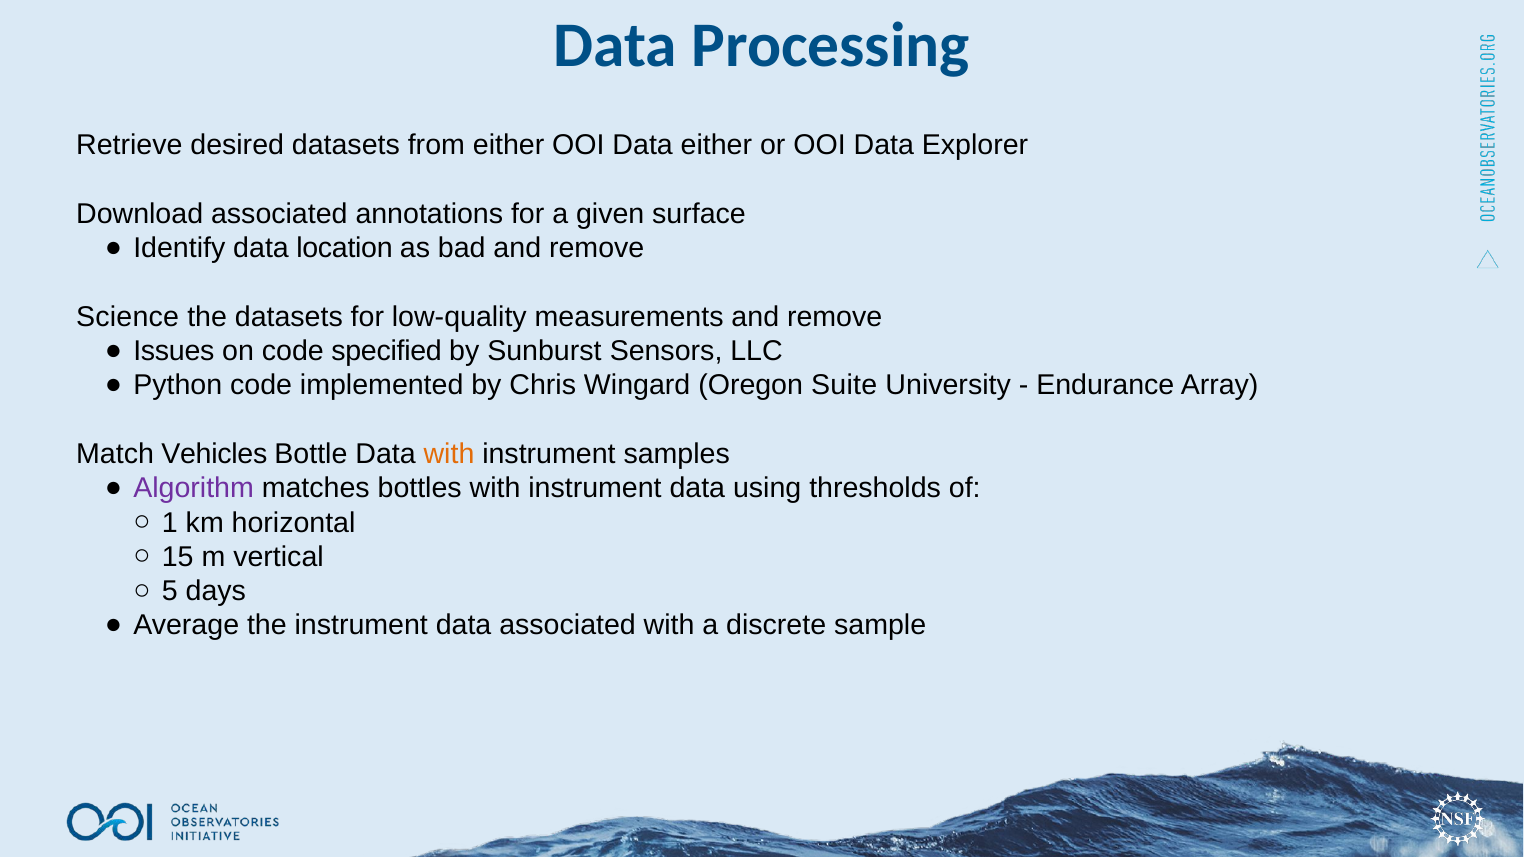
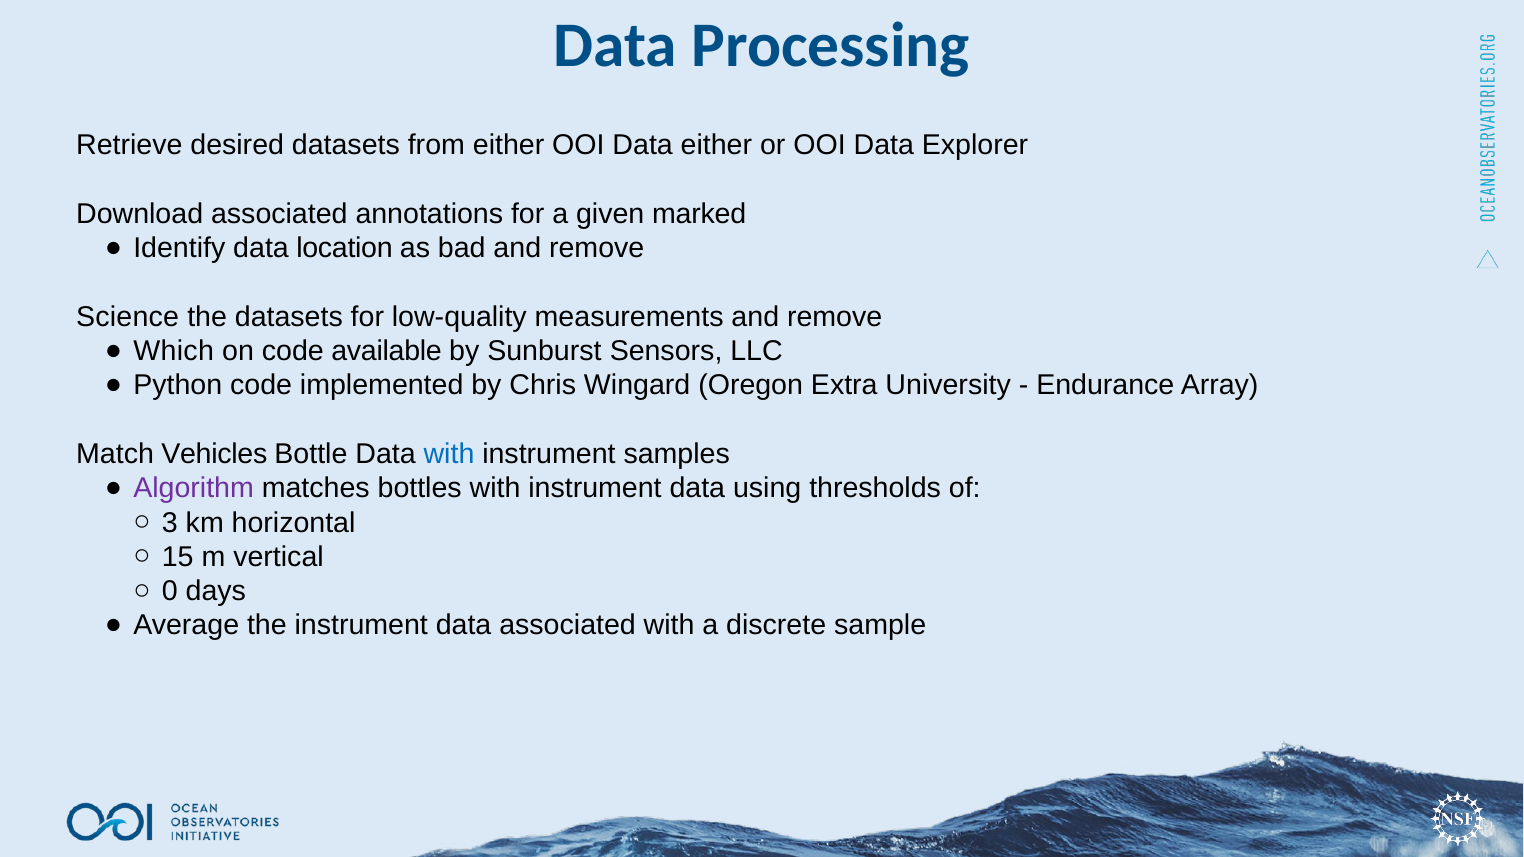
surface: surface -> marked (699, 214)
Issues: Issues -> Which (174, 351)
specified: specified -> available (387, 351)
Suite: Suite -> Extra (844, 386)
with colour: orange -> blue (449, 454)
1: 1 -> 3 (170, 523)
5: 5 -> 0 (170, 591)
